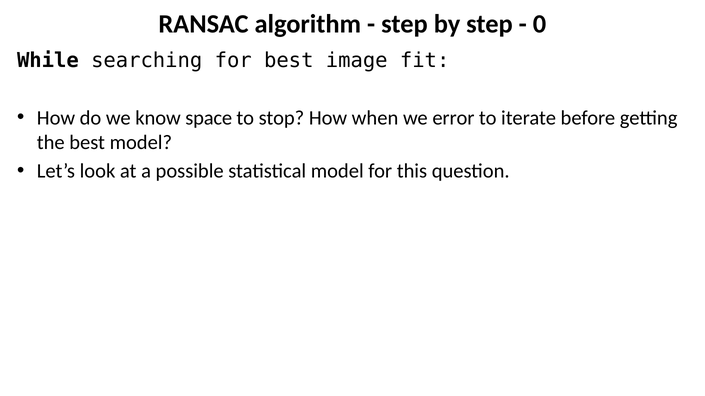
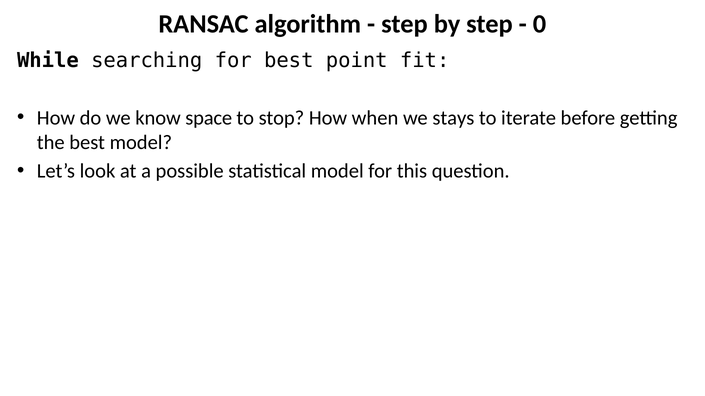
image: image -> point (357, 60)
error: error -> stays (453, 118)
